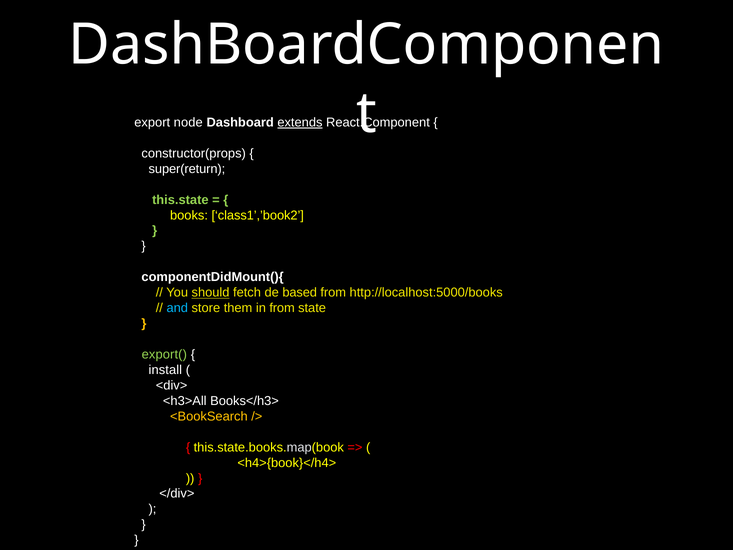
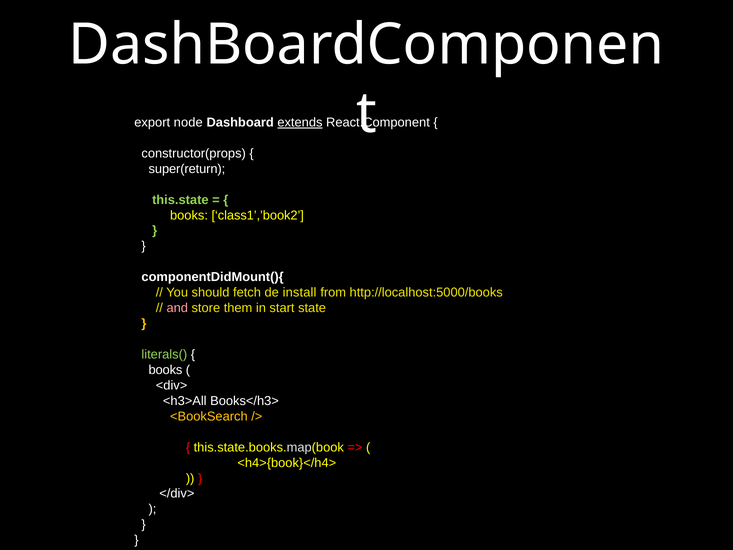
should underline: present -> none (211, 292)
based: based -> install (300, 292)
and colour: light blue -> pink (177, 308)
in from: from -> start (282, 308)
export(: export( -> literals( (164, 354)
install: install -> books (165, 370)
